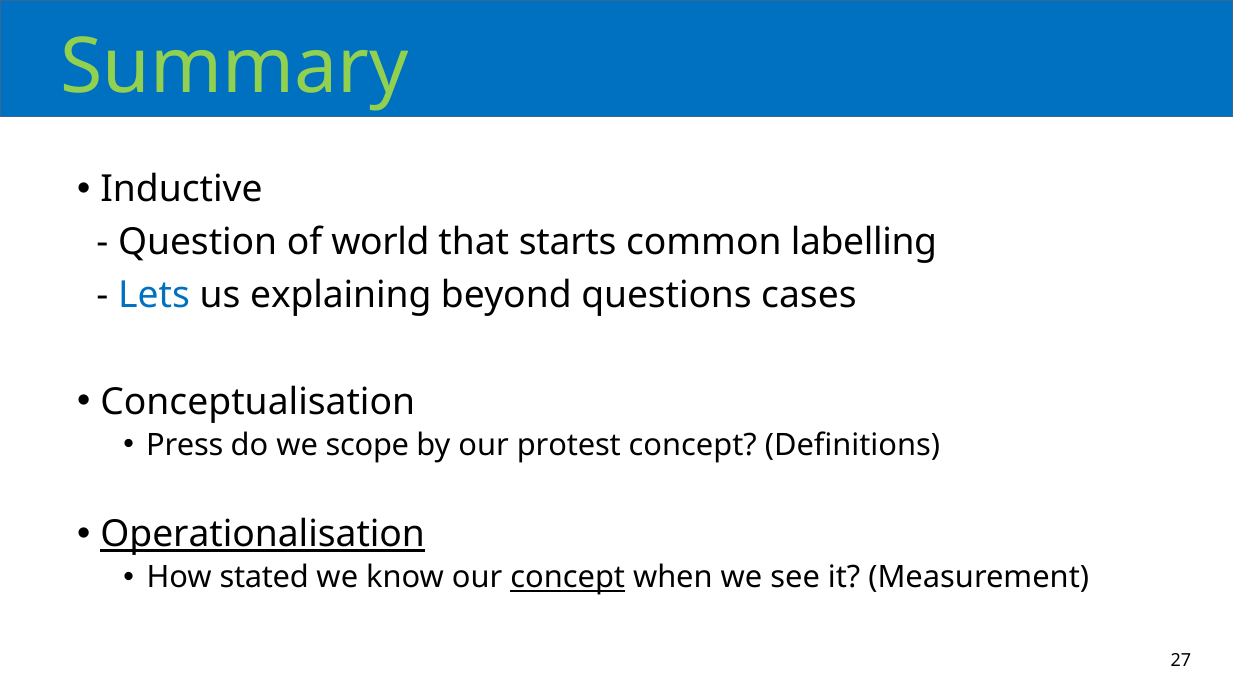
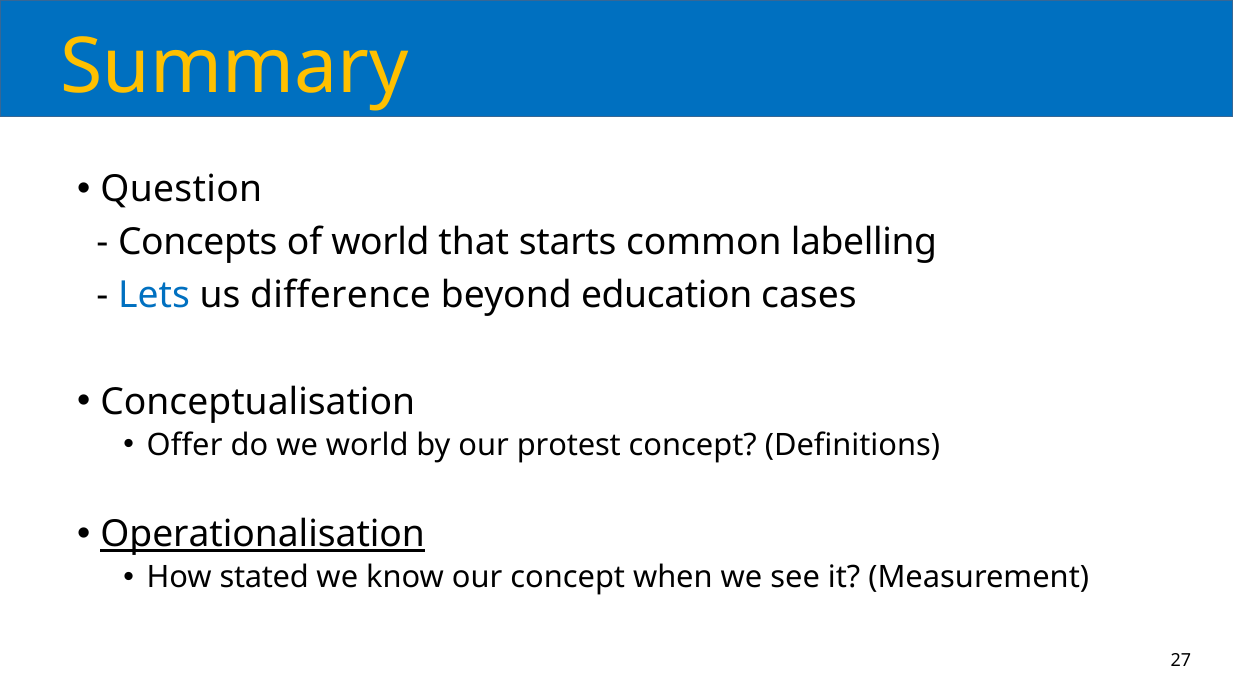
Summary colour: light green -> yellow (235, 67)
Inductive: Inductive -> Question (181, 189)
Question: Question -> Concepts (198, 242)
explaining: explaining -> difference (341, 295)
questions: questions -> education (667, 295)
Press: Press -> Offer (185, 445)
we scope: scope -> world (367, 445)
concept underline: present -> none (568, 577)
